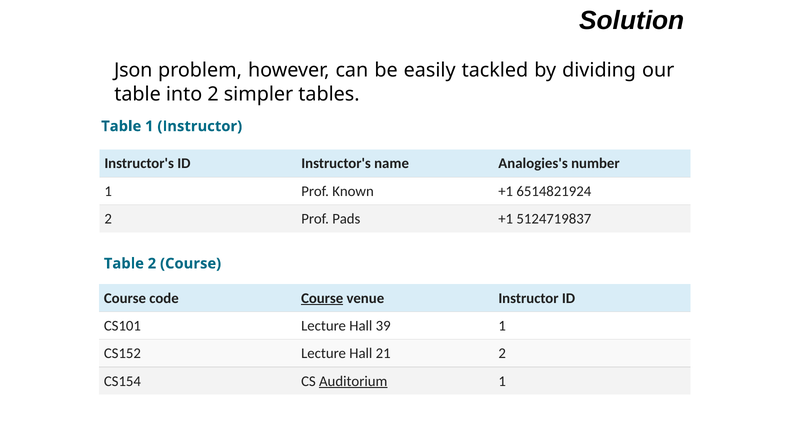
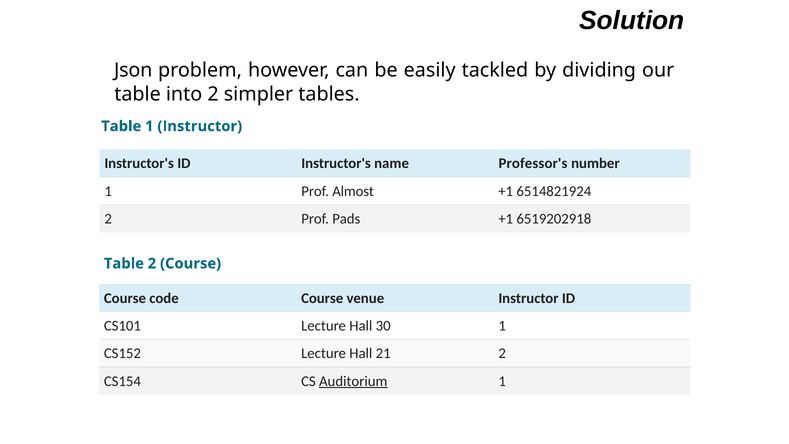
Analogies's: Analogies's -> Professor's (533, 164)
Known: Known -> Almost (353, 191)
5124719837: 5124719837 -> 6519202918 (554, 219)
Course underline: present -> none (322, 298)
39: 39 -> 30 (383, 326)
